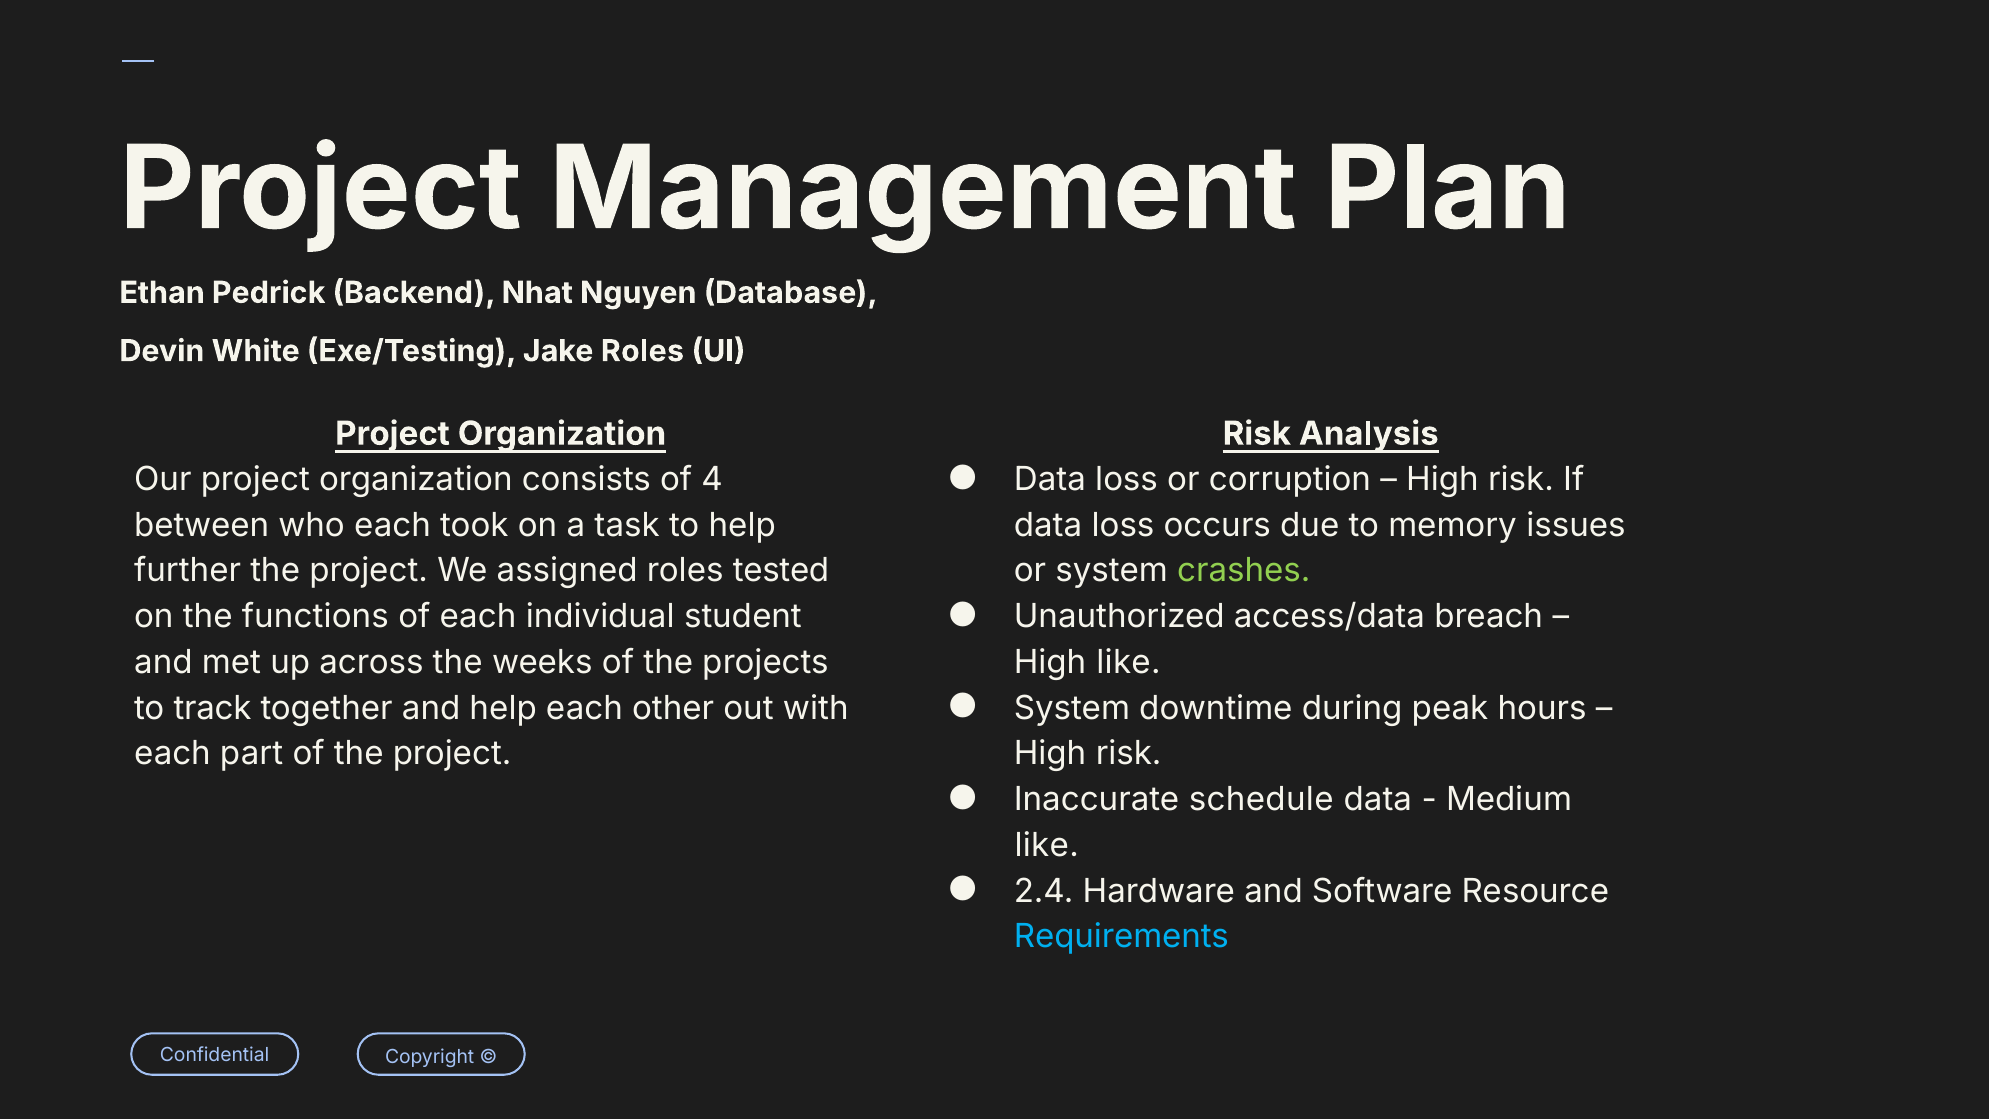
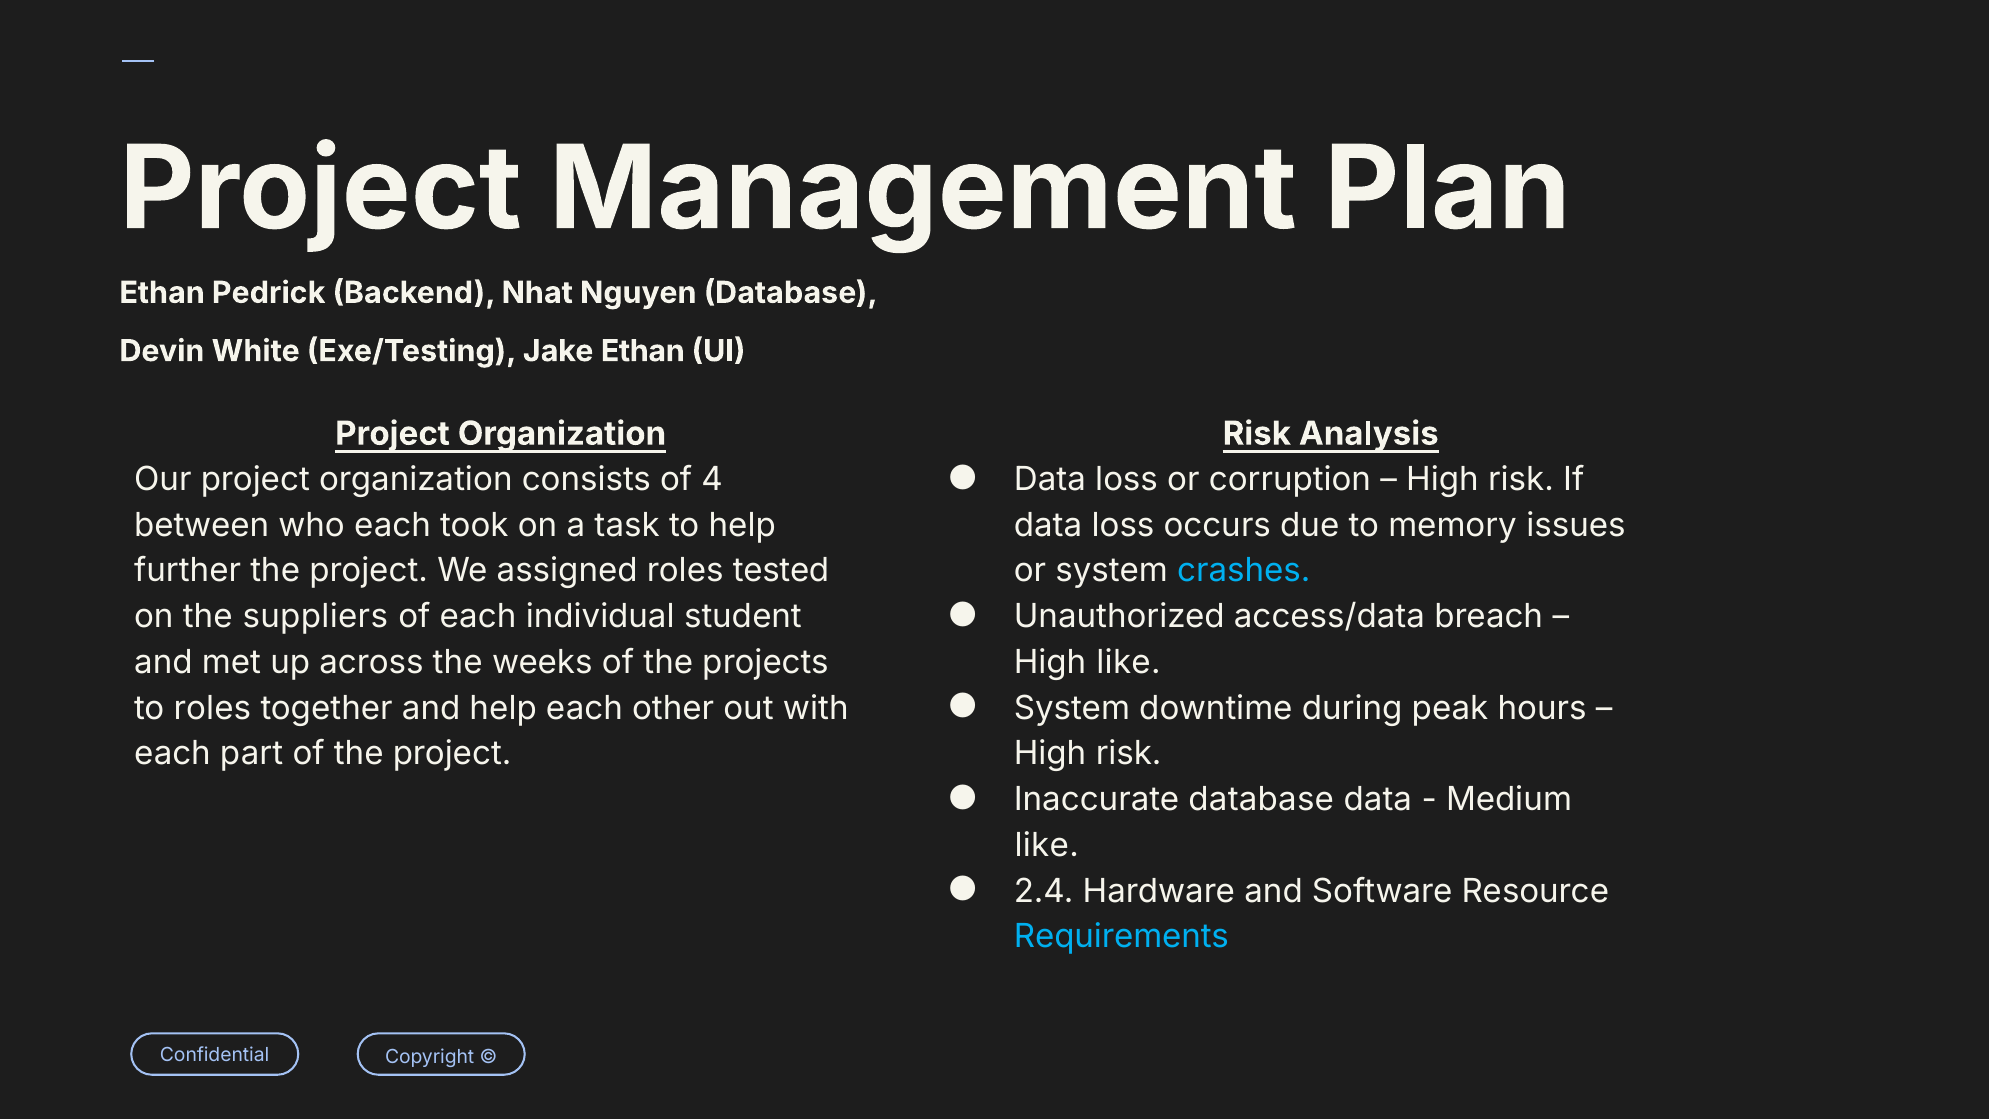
Jake Roles: Roles -> Ethan (643, 351)
crashes colour: light green -> light blue (1244, 571)
functions: functions -> suppliers (315, 617)
to track: track -> roles (212, 708)
Inaccurate schedule: schedule -> database (1261, 800)
